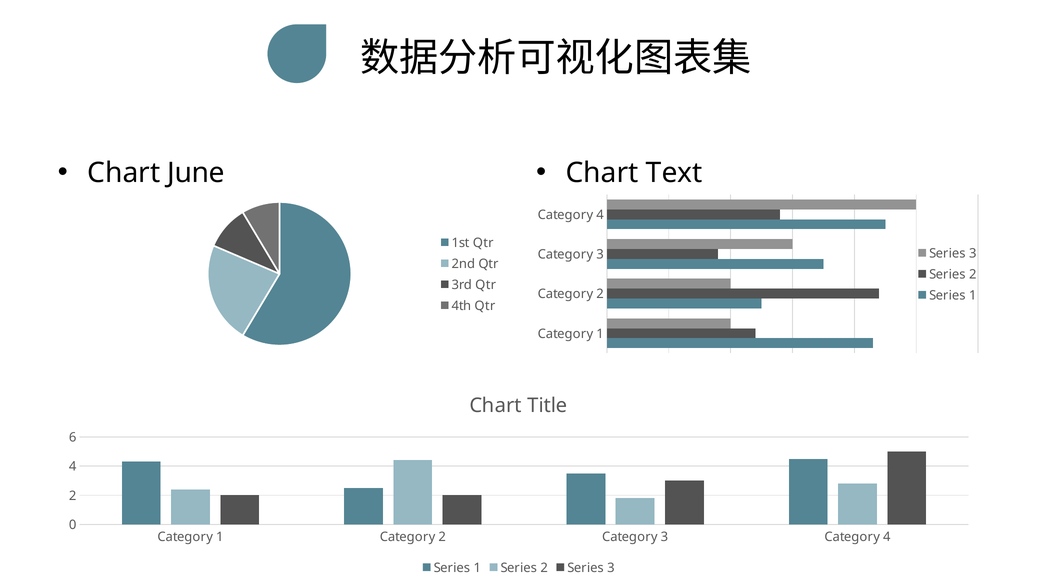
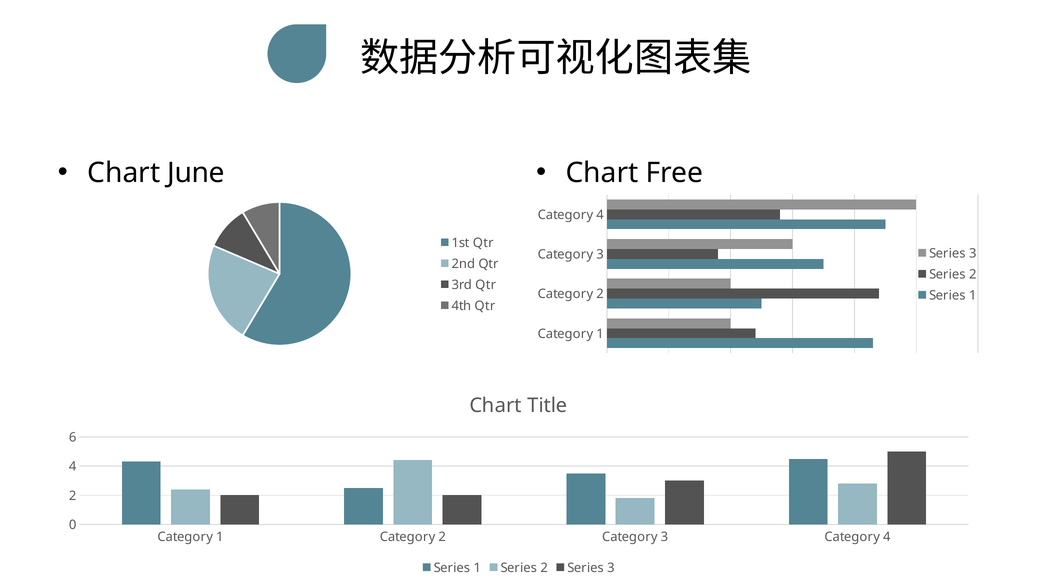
Text: Text -> Free (674, 173)
